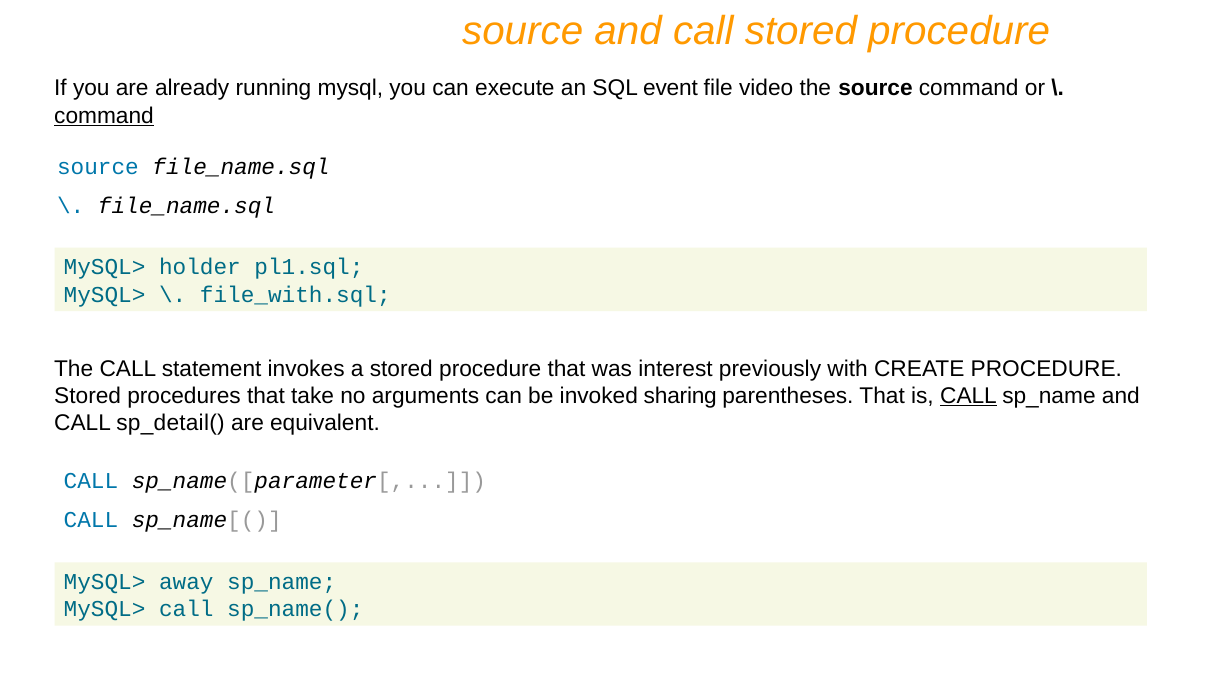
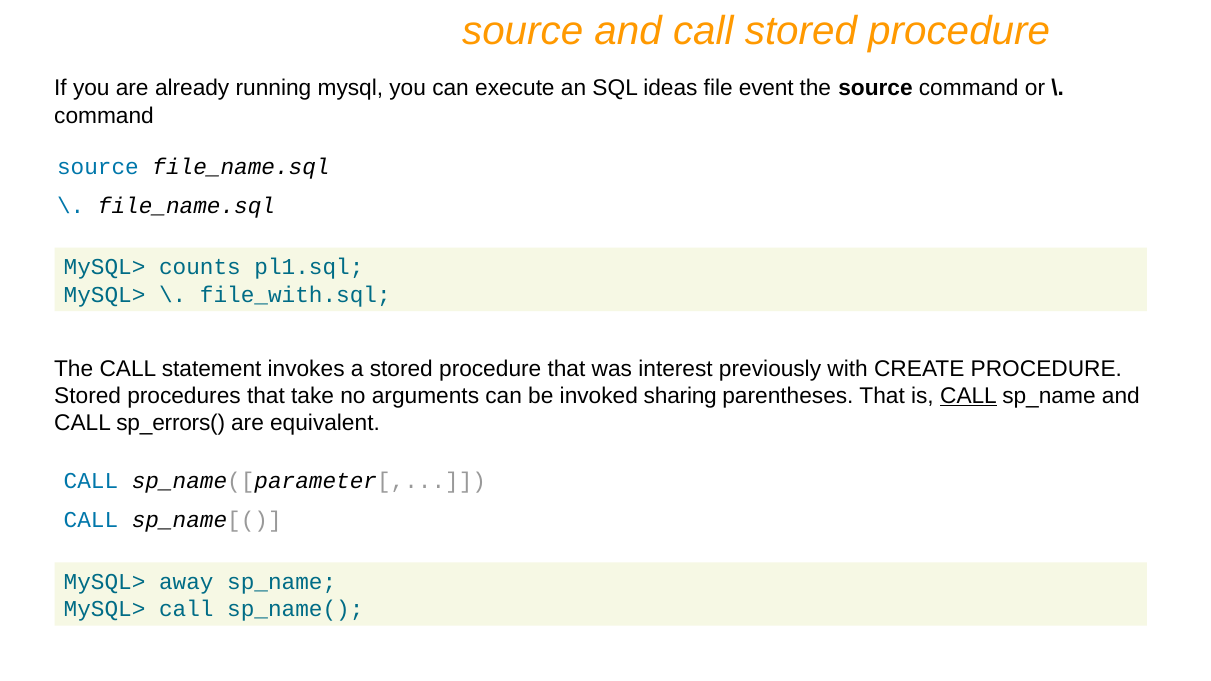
event: event -> ideas (670, 88)
video: video -> event (766, 88)
command underline: present -> none (104, 116)
holder: holder -> counts (200, 267)
sp_detail(: sp_detail( -> sp_errors( (171, 423)
